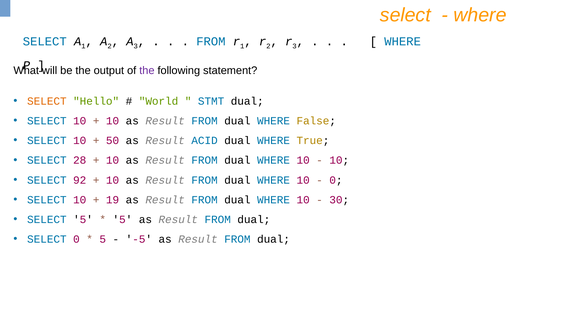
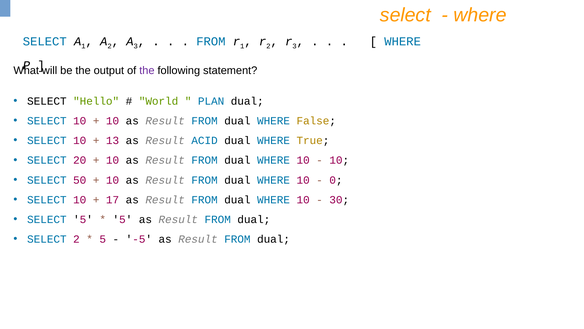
SELECT colour: orange -> black (47, 101)
STMT: STMT -> PLAN (211, 101)
50: 50 -> 13 (113, 140)
28: 28 -> 20 (80, 160)
92: 92 -> 50 (80, 180)
19: 19 -> 17 (113, 200)
SELECT 0: 0 -> 2 (76, 239)
